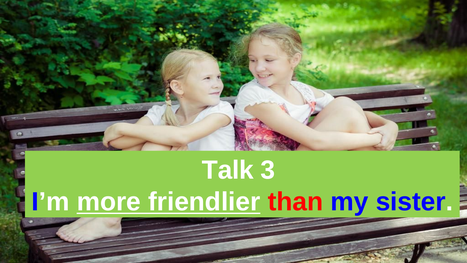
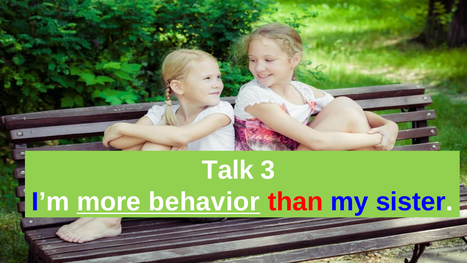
friendlier: friendlier -> behavior (204, 201)
